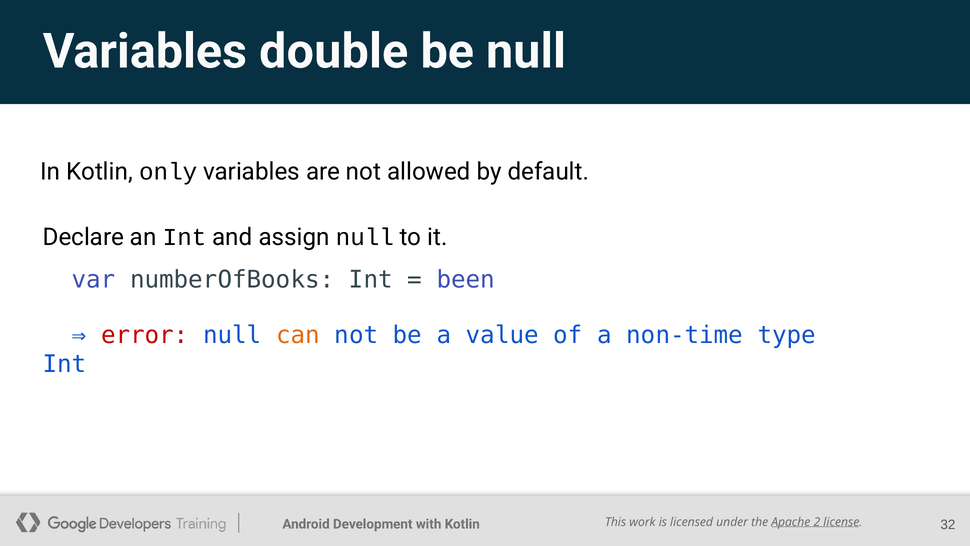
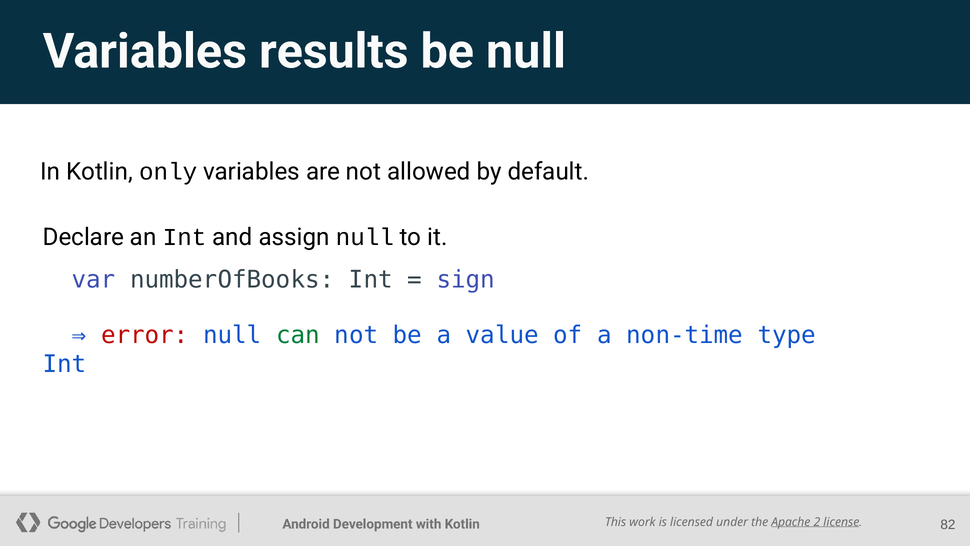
double: double -> results (334, 52)
been: been -> sign (466, 280)
can colour: orange -> green (298, 335)
32: 32 -> 82 (948, 525)
